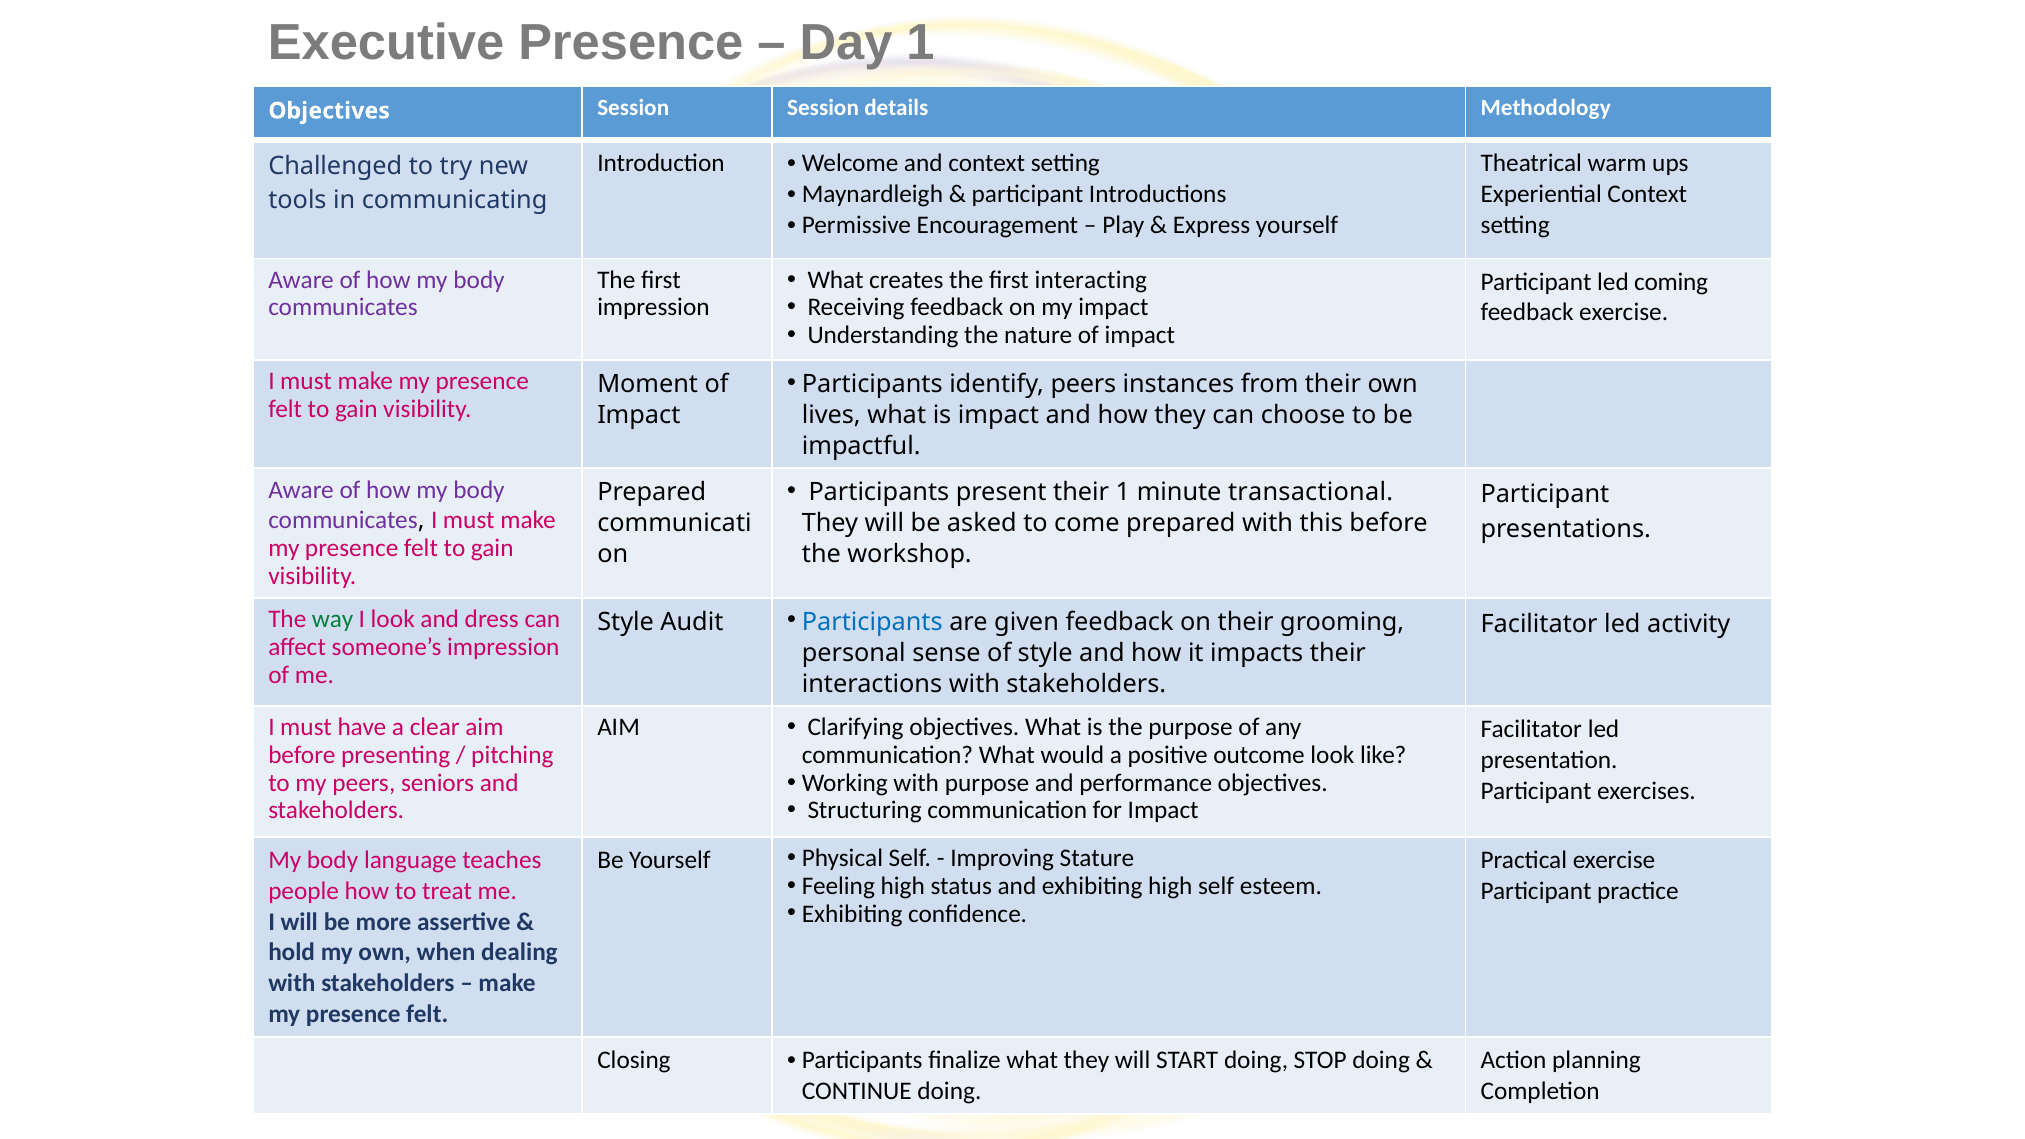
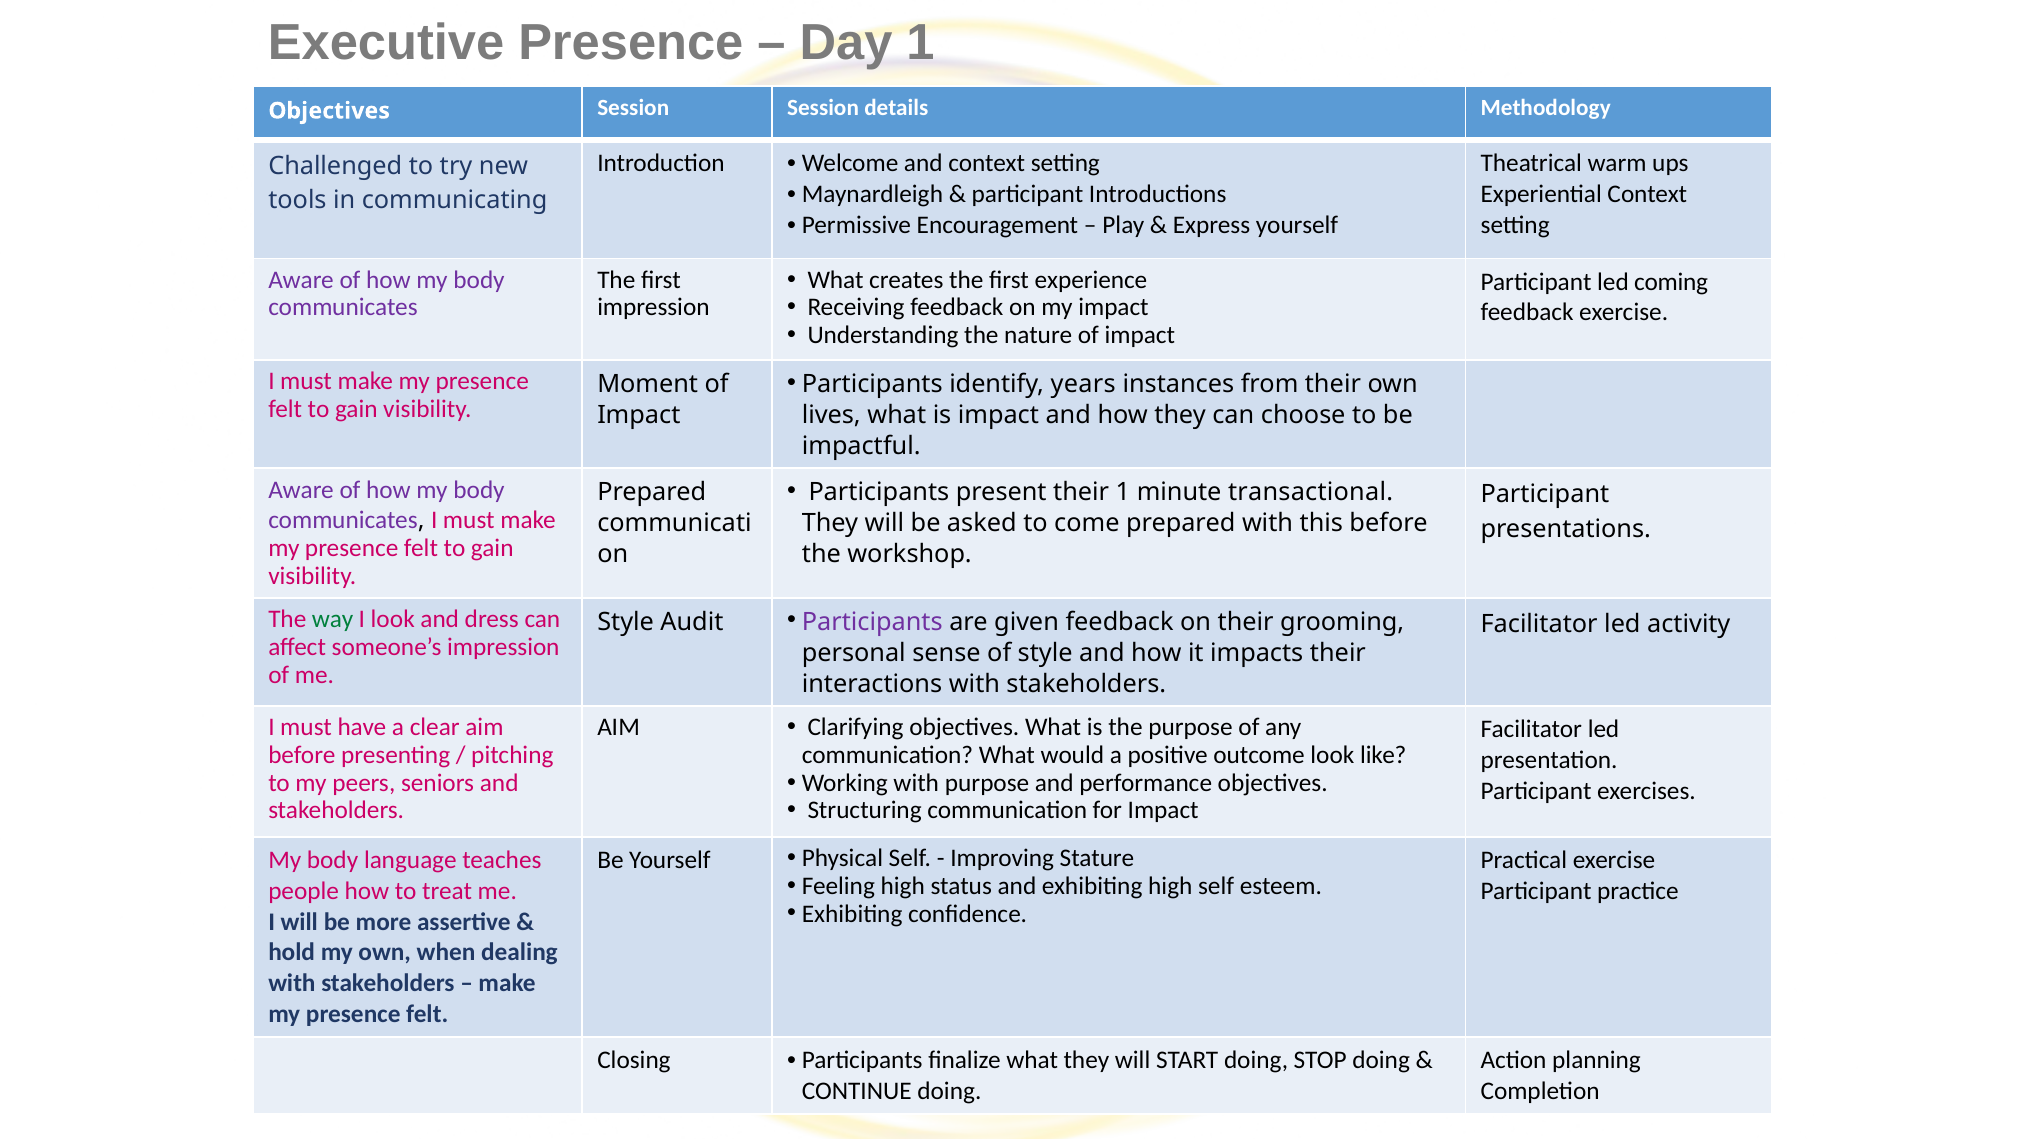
interacting: interacting -> experience (1091, 280)
identify peers: peers -> years (1083, 384)
Participants colour: blue -> purple (872, 622)
